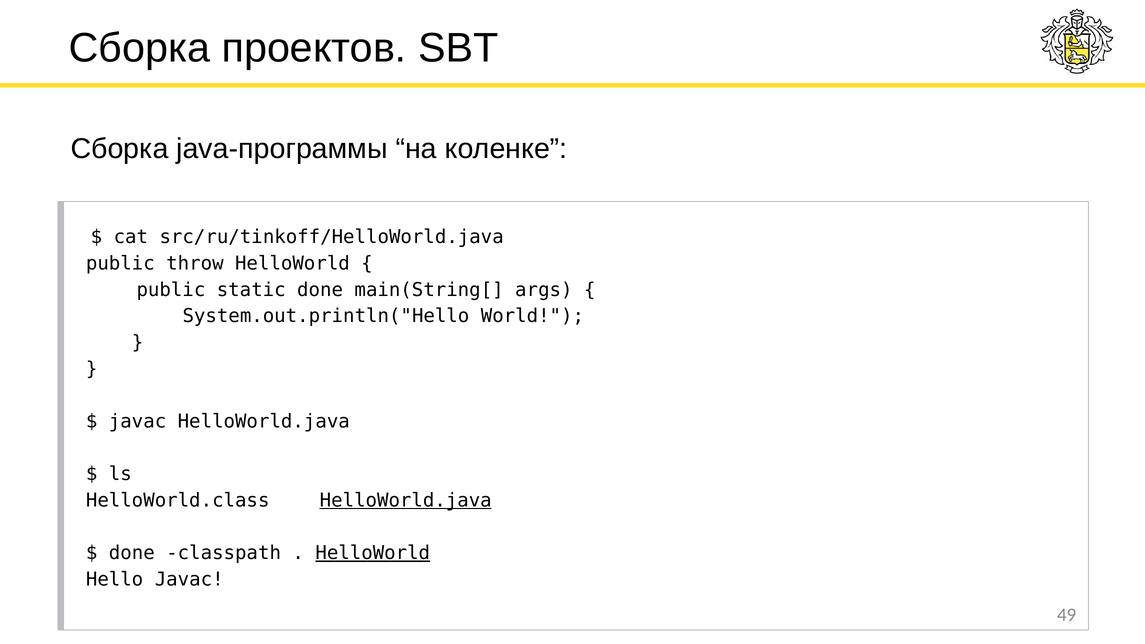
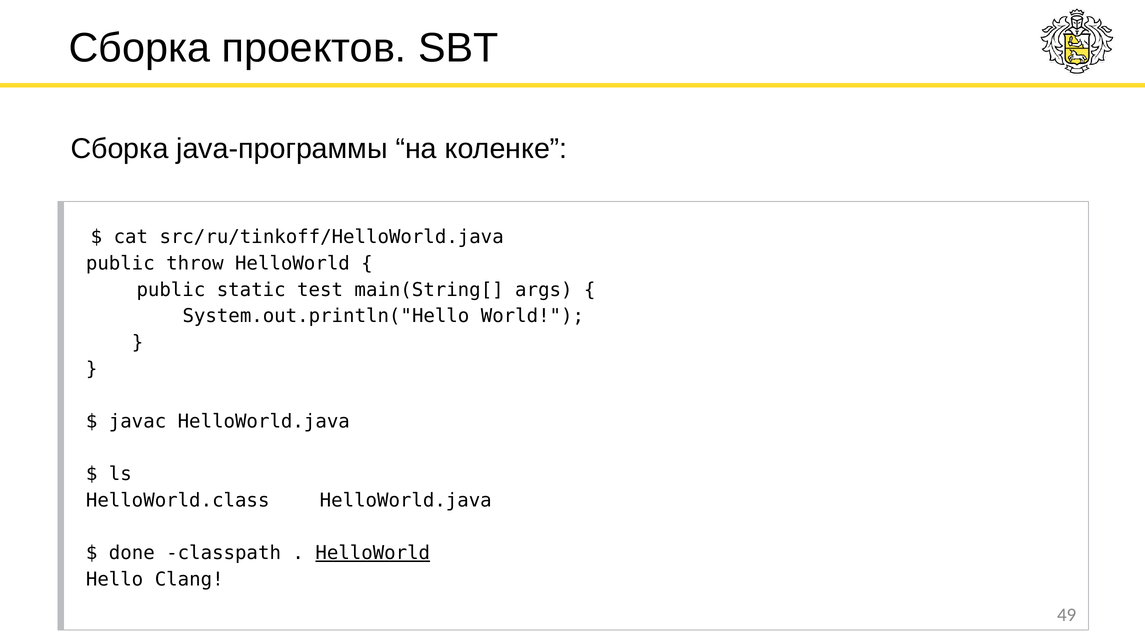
static done: done -> test (320, 290)
HelloWorld.java underline: present -> none (406, 500)
Hello Javac: Javac -> Clang (189, 579)
